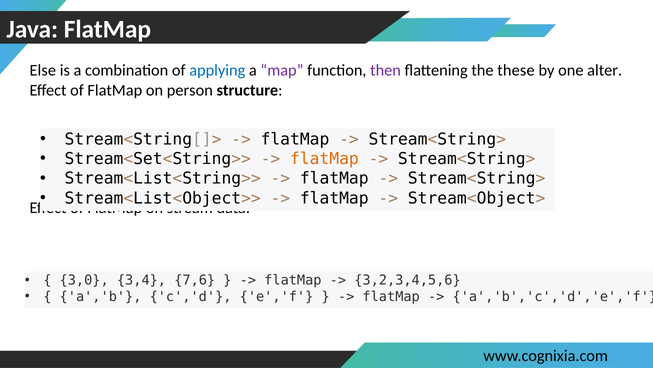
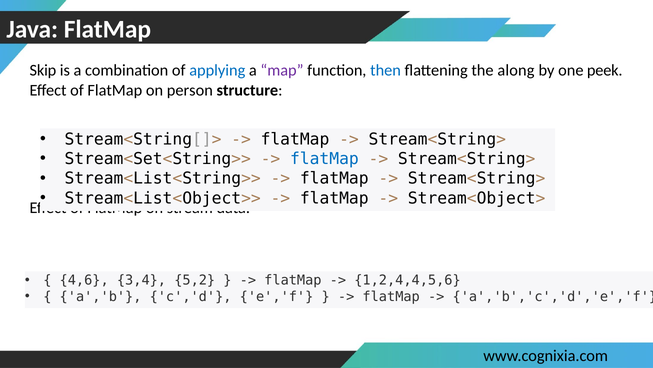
Else: Else -> Skip (43, 70)
then colour: purple -> blue (386, 70)
these: these -> along (516, 70)
alter: alter -> peek (605, 70)
flatMap colour: orange -> blue (324, 159)
3,0: 3,0 -> 4,6 (84, 280)
7,6: 7,6 -> 5,2 (195, 280)
3,2,3,4,5,6: 3,2,3,4,5,6 -> 1,2,4,4,5,6 (407, 280)
